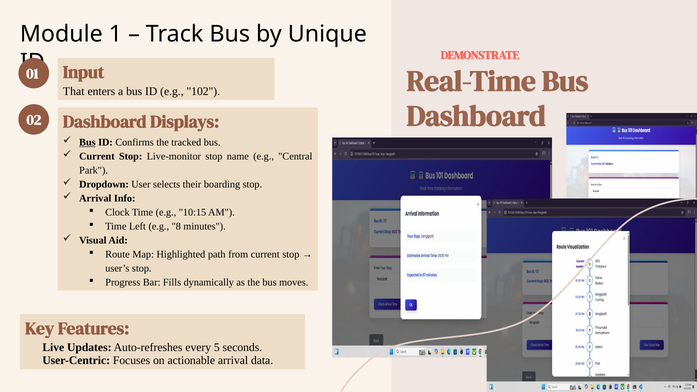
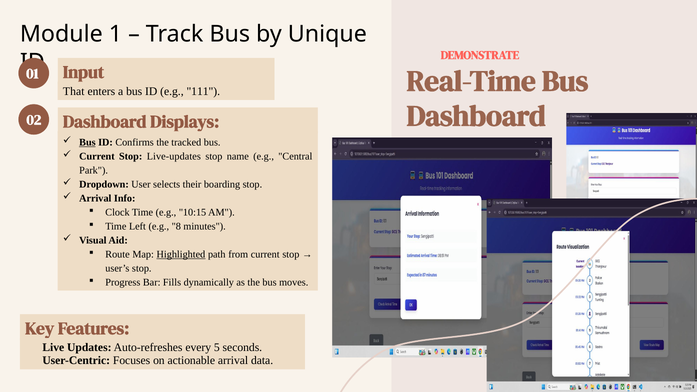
102: 102 -> 111 (203, 91)
Live-monitor: Live-monitor -> Live-updates (174, 156)
Highlighted underline: none -> present (181, 255)
